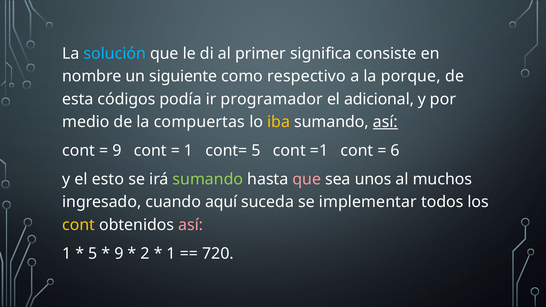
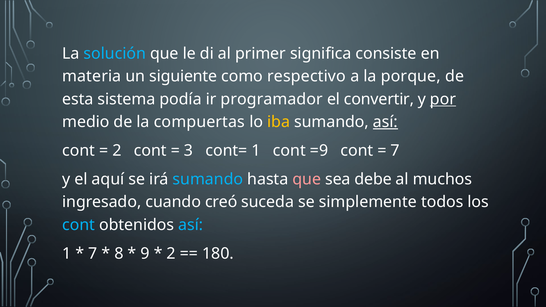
nombre: nombre -> materia (92, 76)
códigos: códigos -> sistema (126, 99)
adicional: adicional -> convertir (379, 99)
por underline: none -> present (443, 99)
9: 9 -> 2 (117, 151)
1: 1 -> 3 (189, 151)
cont= 5: 5 -> 1 (256, 151)
=1: =1 -> =9 (319, 151)
6: 6 -> 7 (395, 151)
esto: esto -> aquí (108, 179)
sumando colour: light green -> light blue (208, 179)
unos: unos -> debe (373, 179)
aquí: aquí -> creó (221, 202)
implementar: implementar -> simplemente (368, 202)
cont colour: yellow -> light blue (79, 225)
así colour: pink -> light blue (191, 225)
5: 5 -> 7 (93, 254)
9: 9 -> 8 (119, 254)
2: 2 -> 9 (145, 254)
1: 1 -> 2 (171, 254)
720: 720 -> 180 (218, 254)
